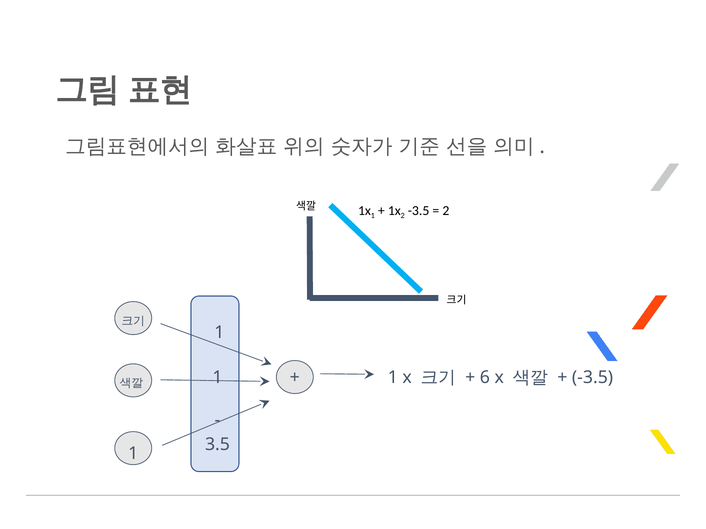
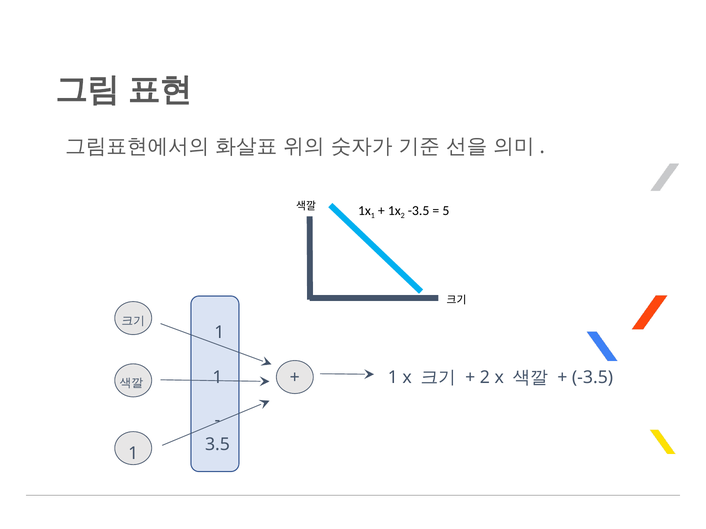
2: 2 -> 5 (446, 211)
6: 6 -> 2 (485, 378)
